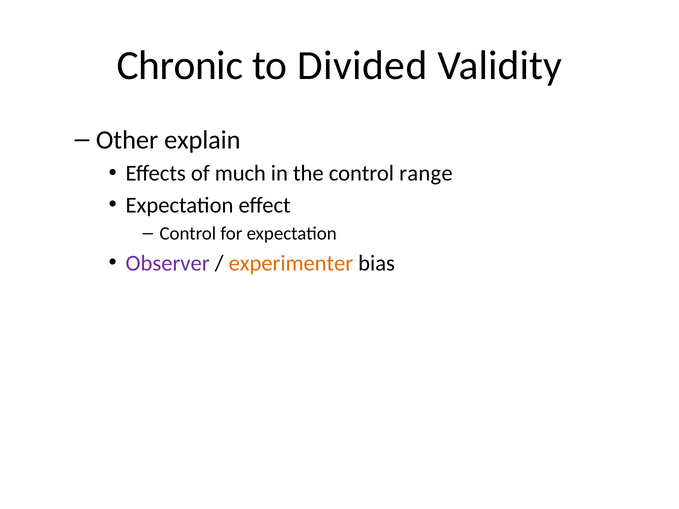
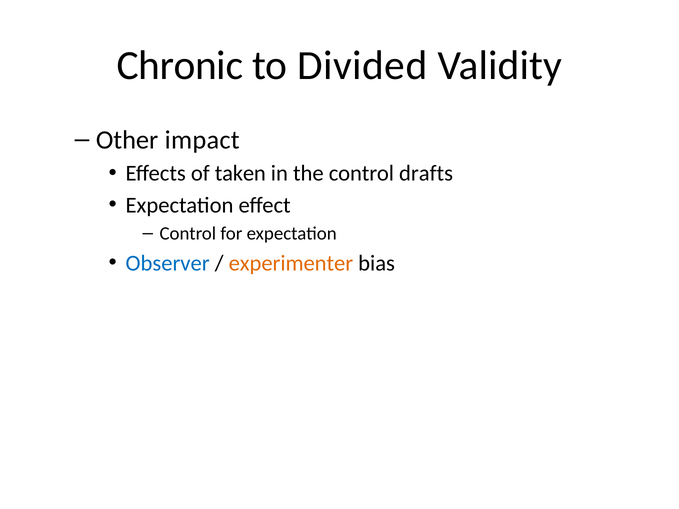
explain: explain -> impact (202, 140)
much: much -> taken (240, 174)
range: range -> drafts (426, 174)
Observer colour: purple -> blue (168, 263)
